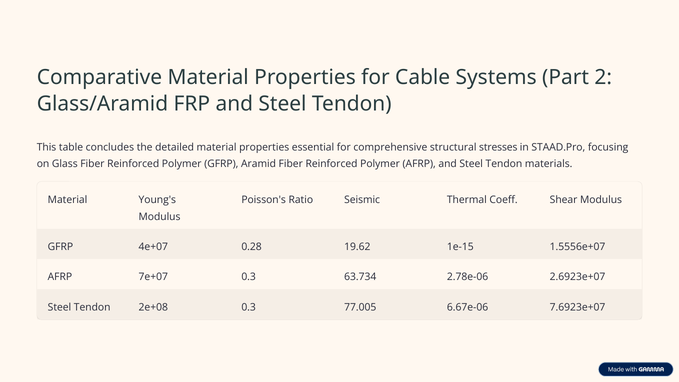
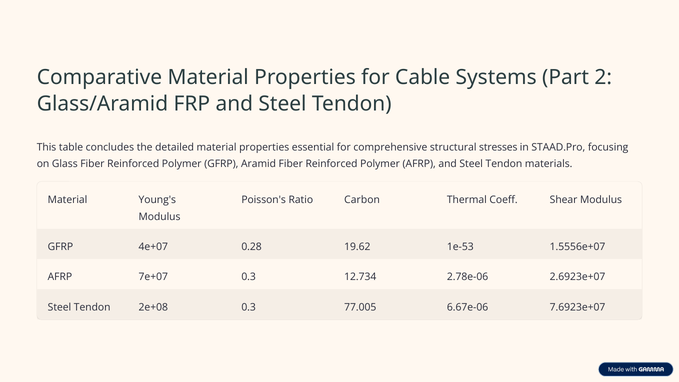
Seismic: Seismic -> Carbon (362, 200)
1e-15: 1e-15 -> 1e-53 (460, 247)
63.734: 63.734 -> 12.734 (360, 277)
